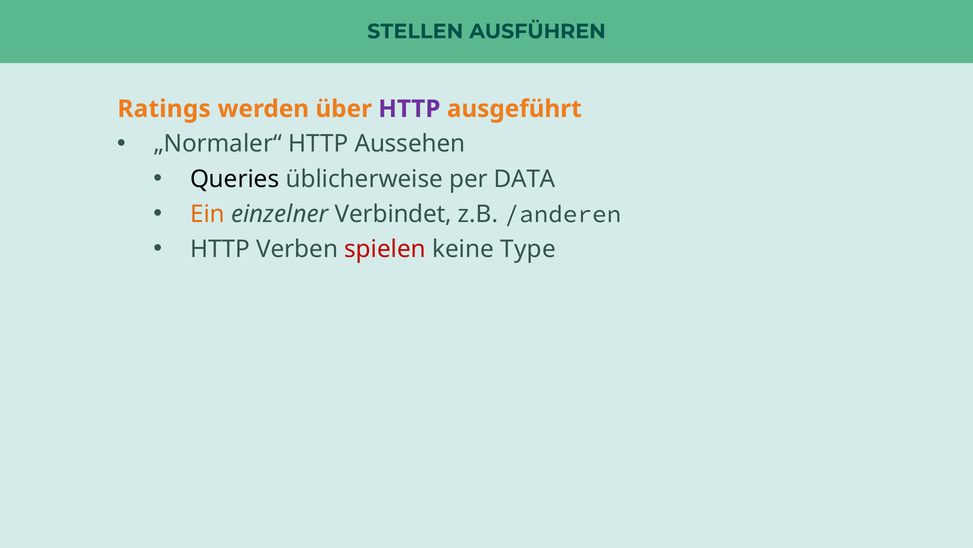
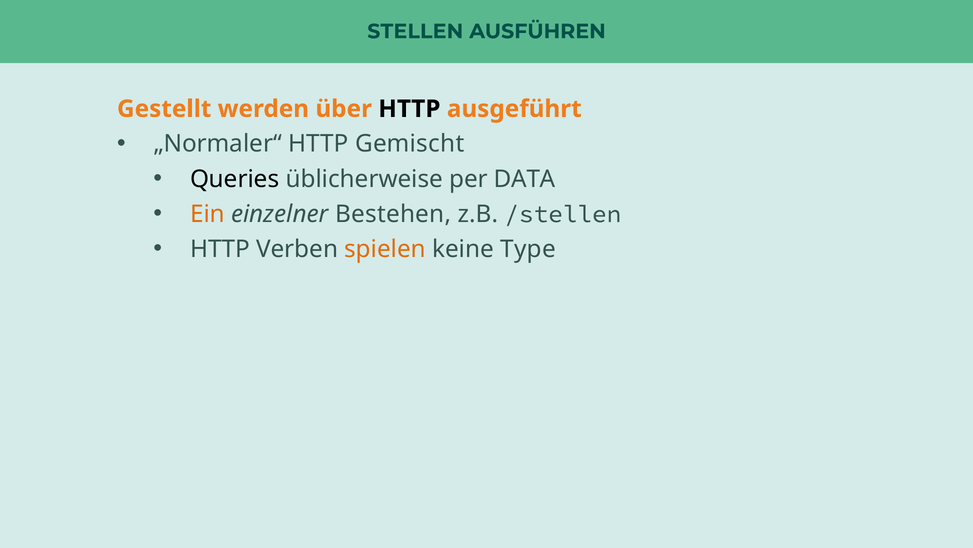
Ratings: Ratings -> Gestellt (164, 109)
HTTP colour: purple -> black (409, 109)
Aussehen: Aussehen -> Gemischt (410, 144)
Verbindet: Verbindet -> Bestehen (393, 214)
/anderen: /anderen -> /stellen (563, 214)
spielen colour: red -> orange (385, 249)
